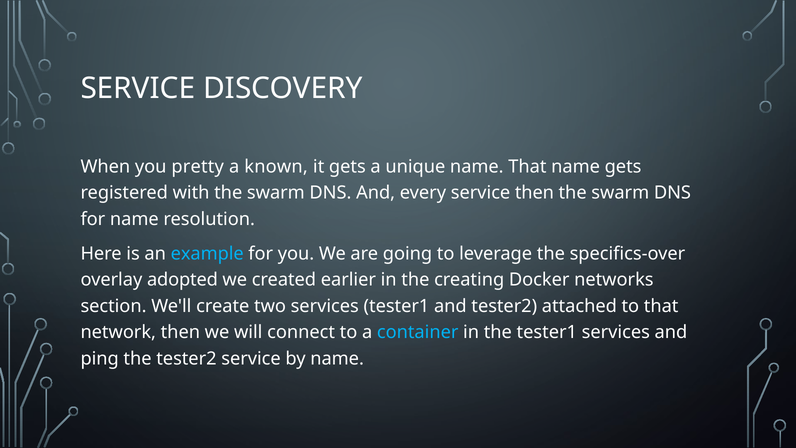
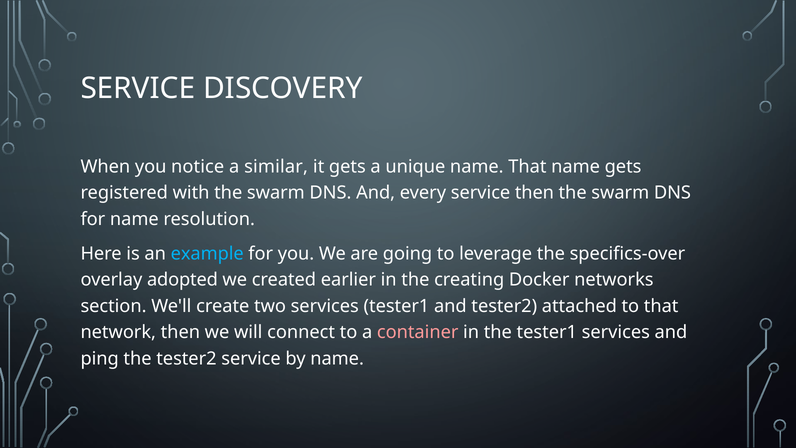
pretty: pretty -> notice (198, 166)
known: known -> similar (276, 166)
container colour: light blue -> pink (418, 332)
